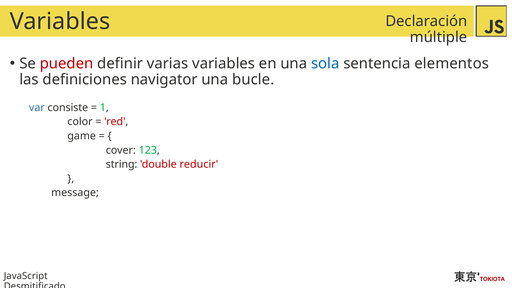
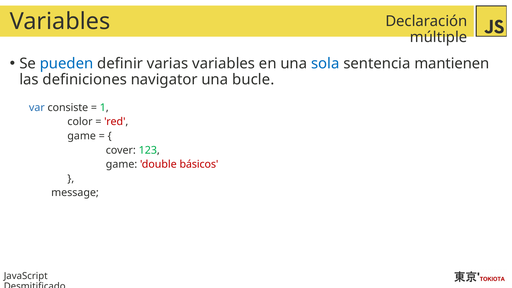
pueden colour: red -> blue (67, 63)
elementos: elementos -> mantienen (452, 63)
string: string -> game (122, 164)
reducir: reducir -> básicos (199, 164)
